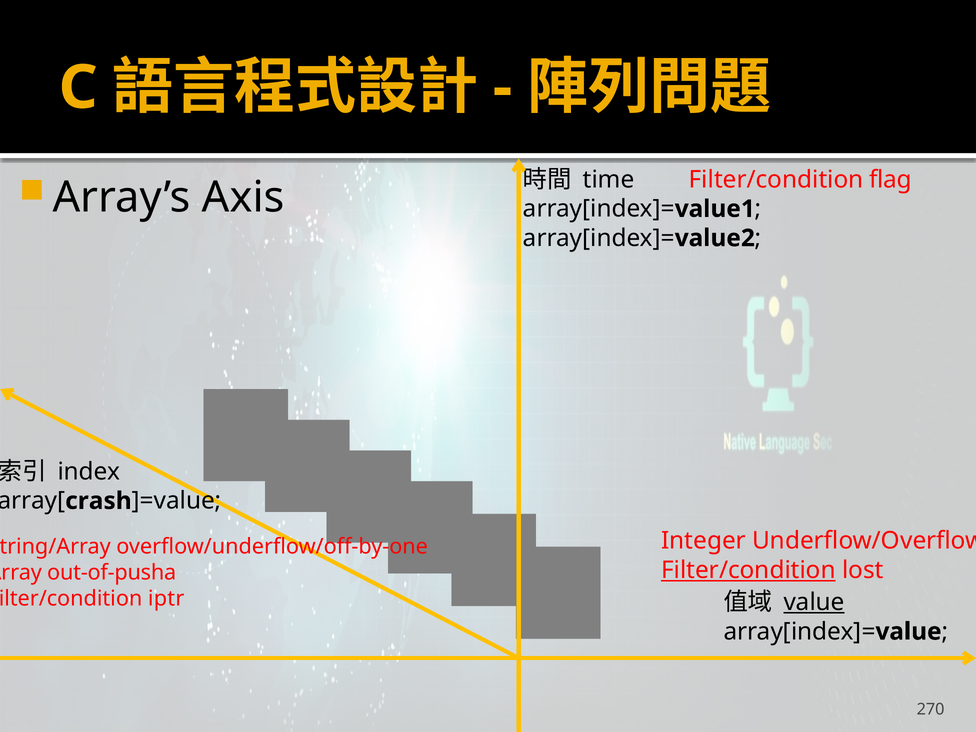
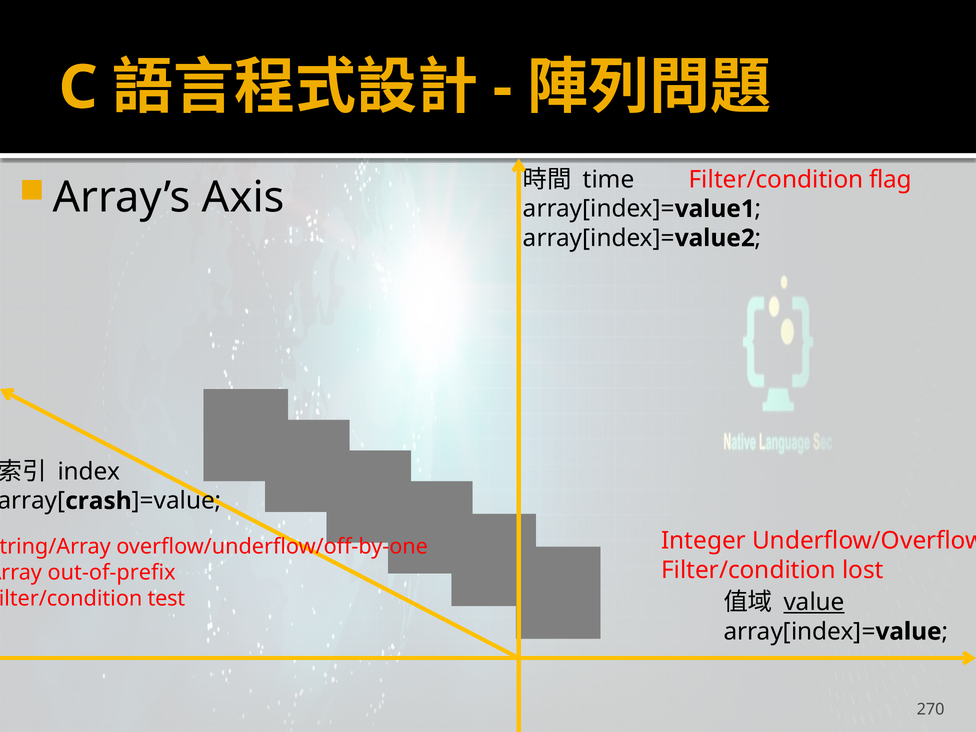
Filter/condition underline: present -> none (748, 570)
out-of-pusha: out-of-pusha -> out-of-prefix (112, 573)
iptr: iptr -> test (166, 599)
